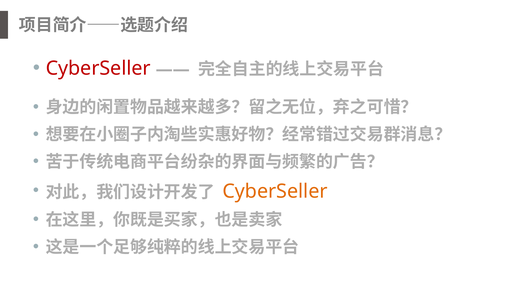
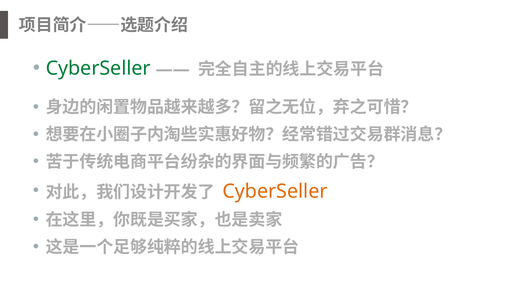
CyberSeller colour: red -> green (98, 69)
